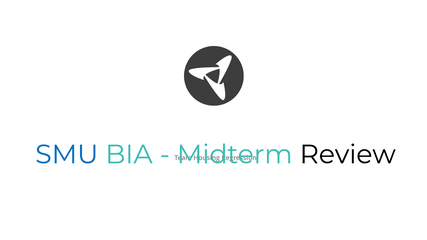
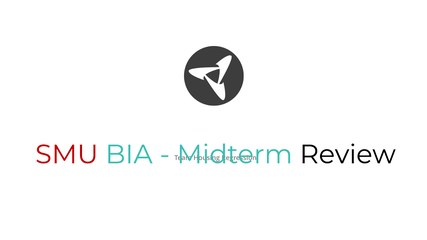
SMU colour: blue -> red (67, 155)
